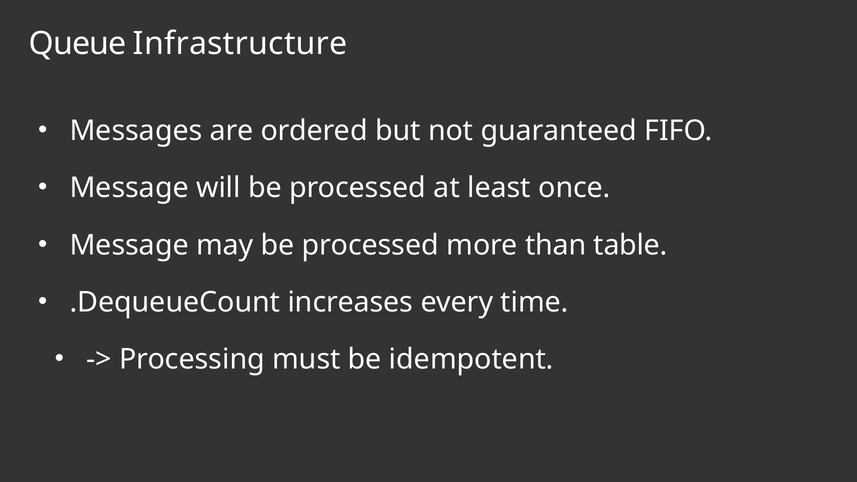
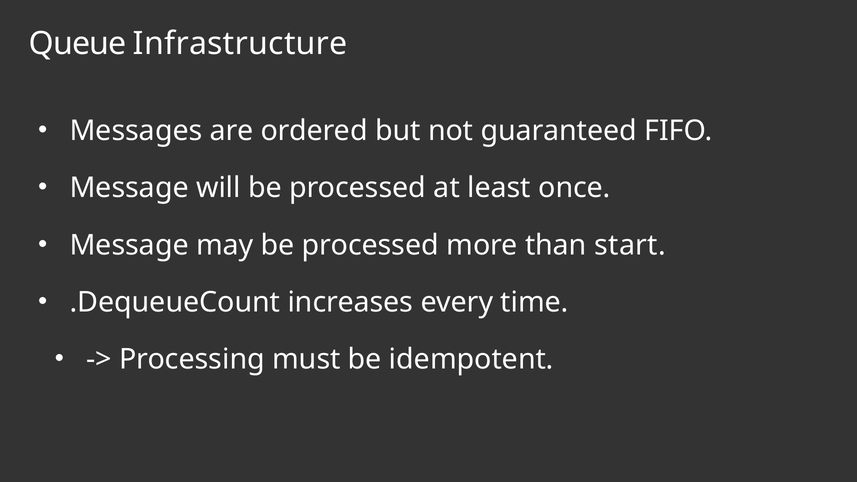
table: table -> start (630, 245)
